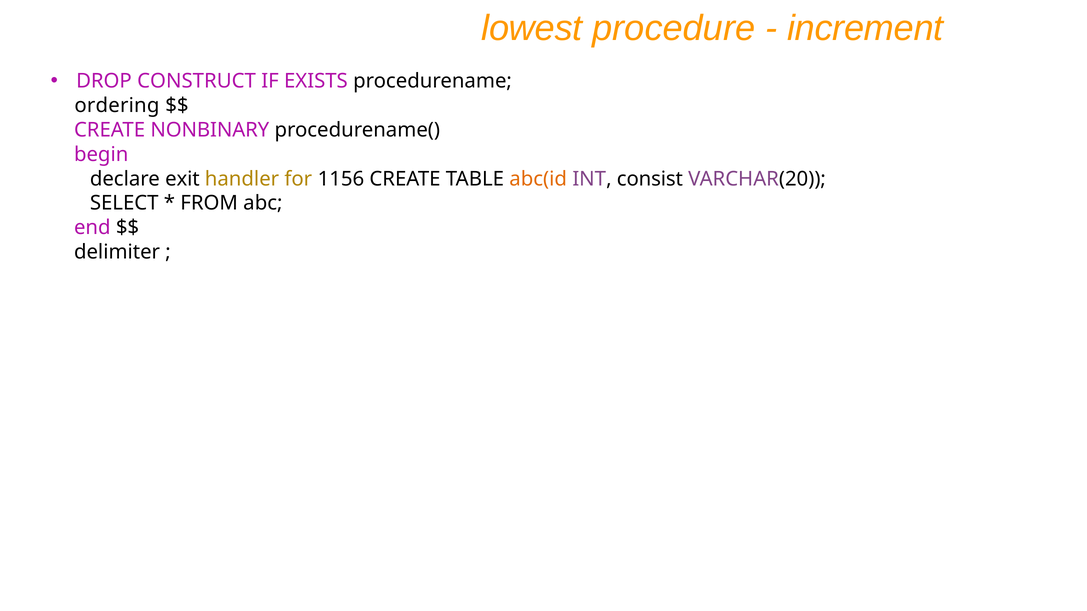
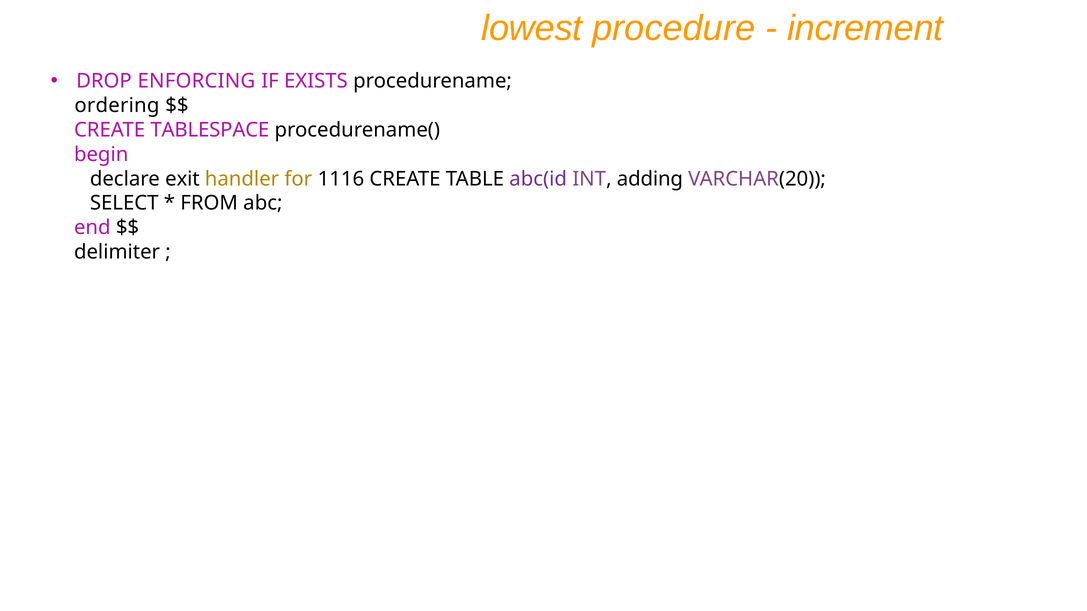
CONSTRUCT: CONSTRUCT -> ENFORCING (196, 81)
NONBINARY: NONBINARY -> TABLESPACE (210, 130)
1156: 1156 -> 1116 (341, 179)
abc(id colour: orange -> purple (538, 179)
consist: consist -> adding (650, 179)
